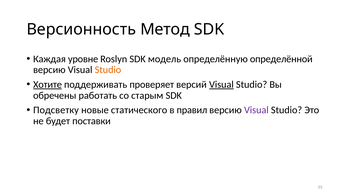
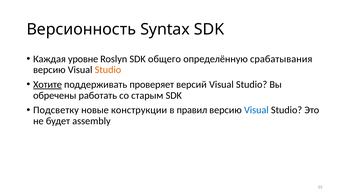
Метод: Метод -> Syntax (165, 29)
модель: модель -> общего (164, 59)
определённой: определённой -> срабатывания (281, 59)
Visual underline: present -> none (221, 85)
статического: статического -> конструкции (139, 110)
Visual colour: purple -> blue (256, 110)
поставки: поставки -> assembly (91, 121)
